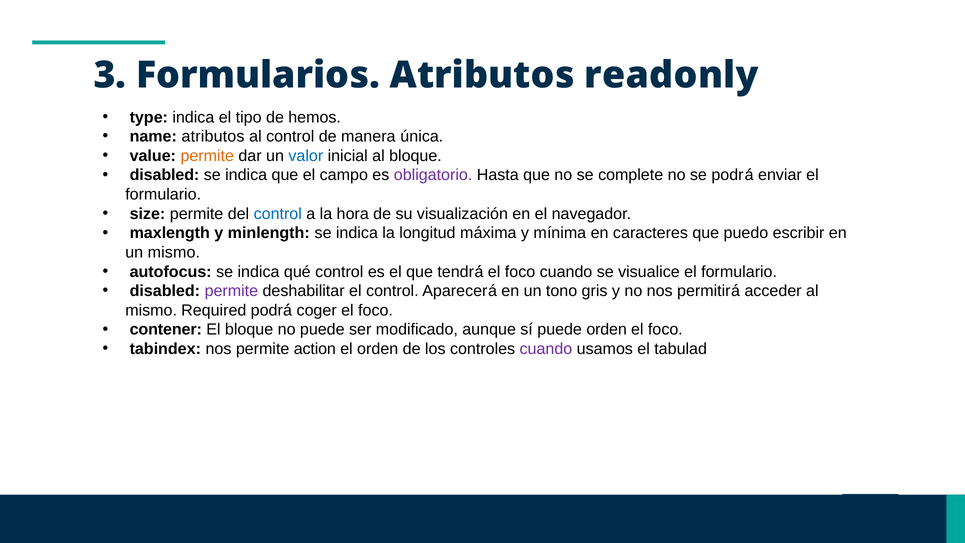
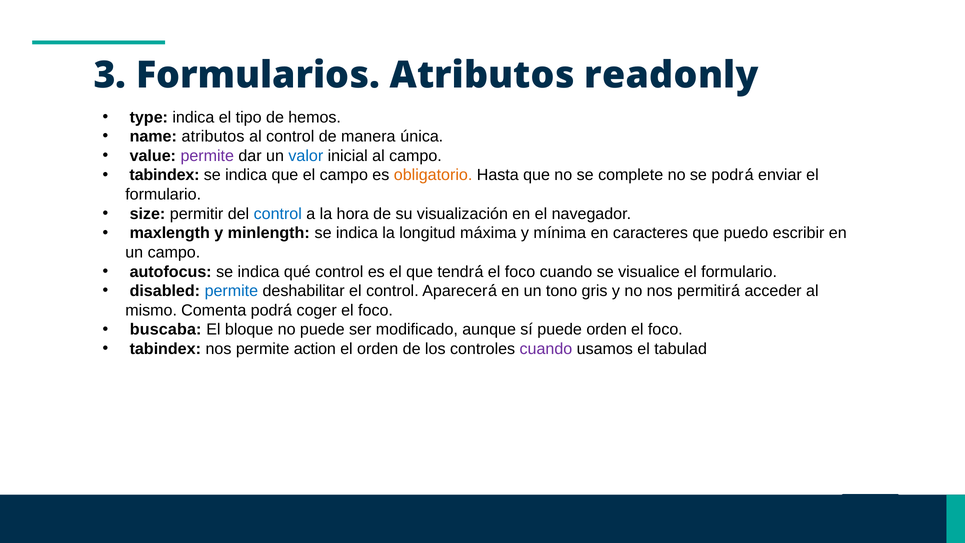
permite colour: orange -> purple (207, 156)
al bloque: bloque -> campo (415, 156)
disabled: disabled -> tabindex (165, 175)
obligatorio colour: purple -> orange (433, 175)
size permite: permite -> permitir (197, 214)
un mismo: mismo -> campo (174, 252)
permite colour: purple -> blue (231, 291)
Required: Required -> Comenta (214, 310)
contener: contener -> buscaba (166, 330)
